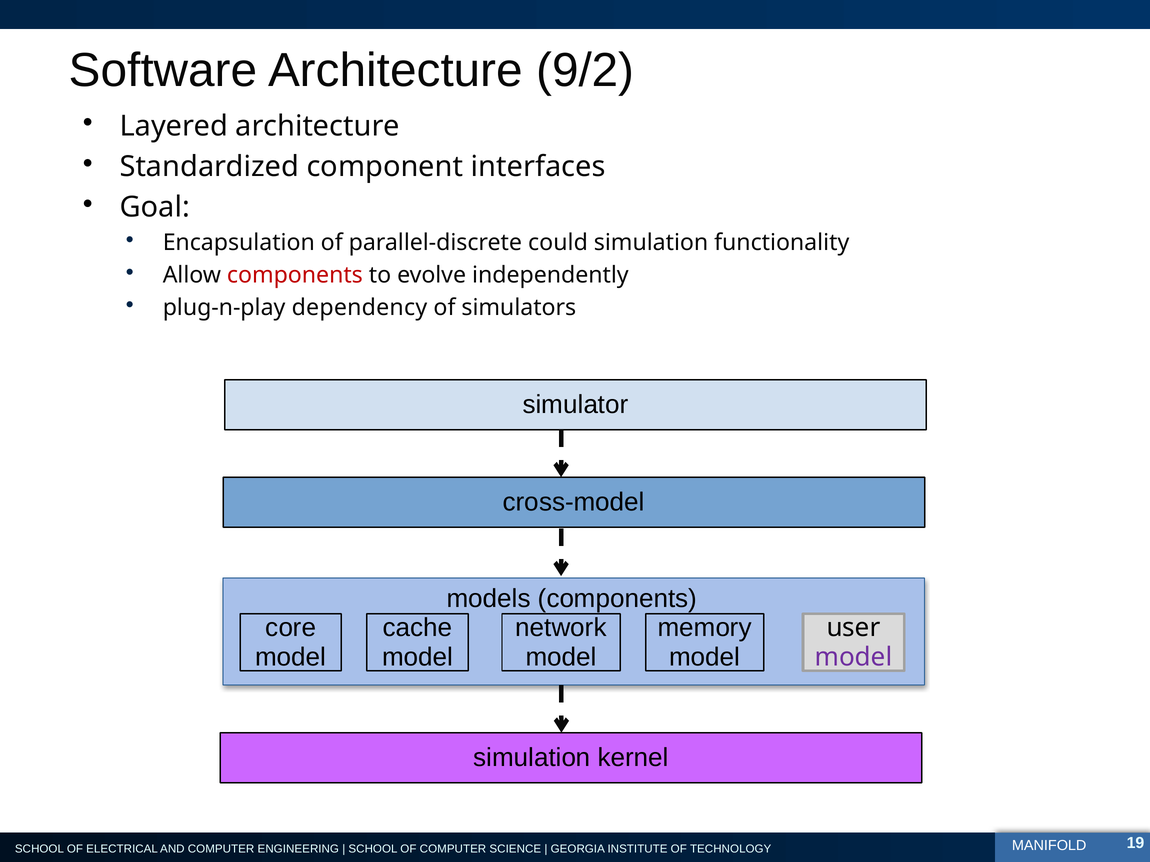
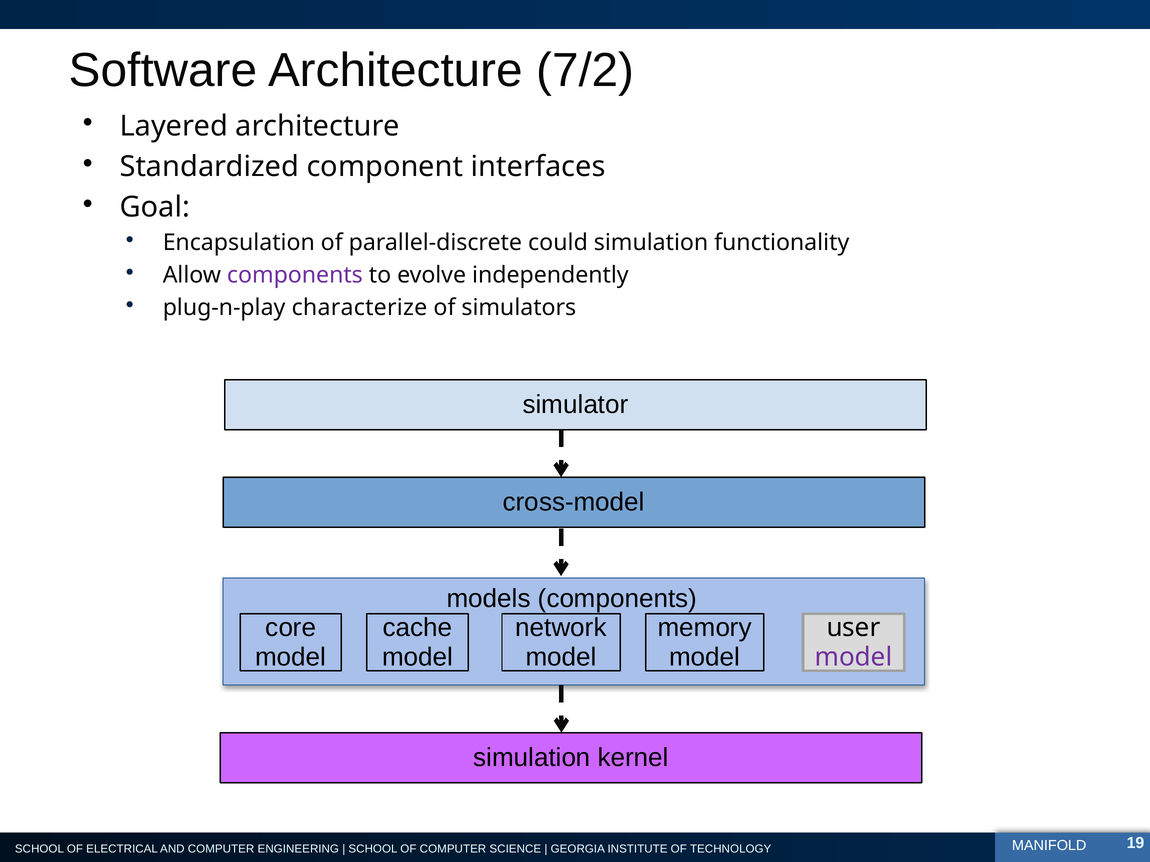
9/2: 9/2 -> 7/2 (585, 70)
components colour: red -> purple (295, 275)
dependency: dependency -> characterize (359, 308)
